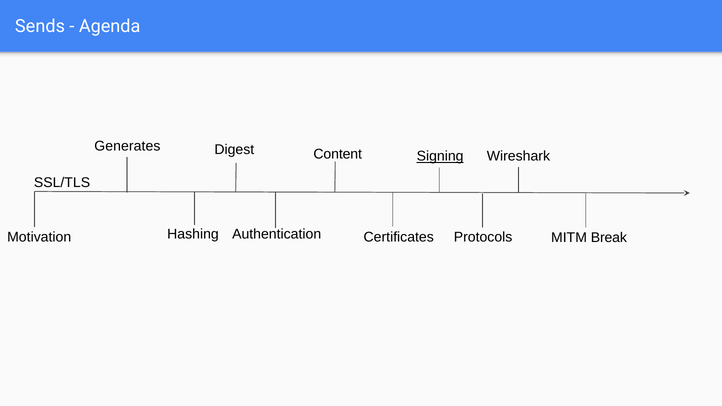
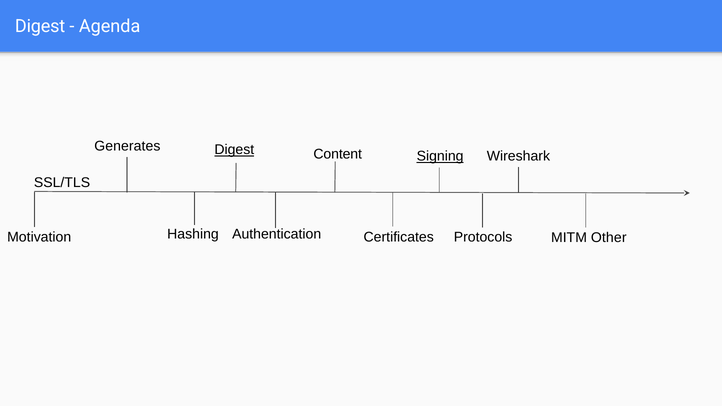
Sends: Sends -> Digest (40, 26)
Digest underline: none -> present (234, 150)
Break: Break -> Other (609, 238)
